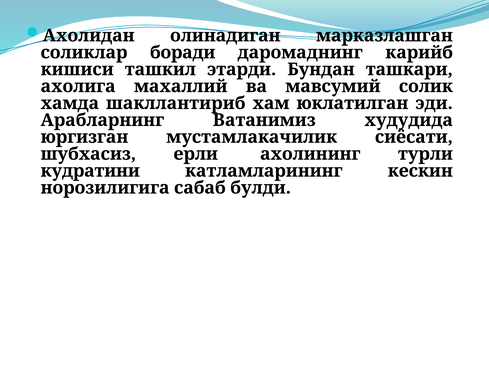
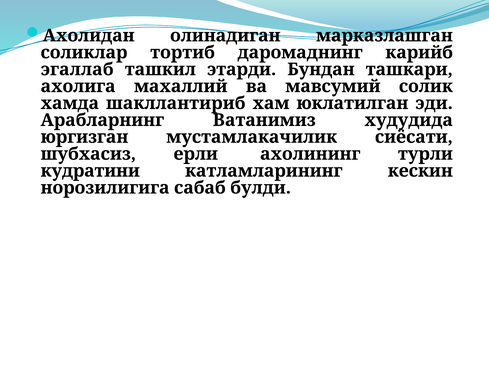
боради: боради -> тортиб (183, 53)
кишиси: кишиси -> эгаллаб (77, 70)
